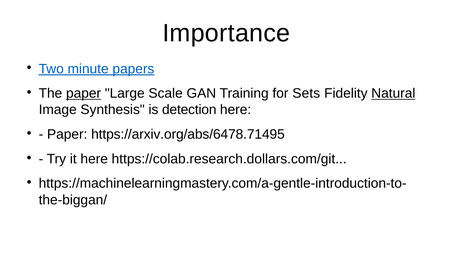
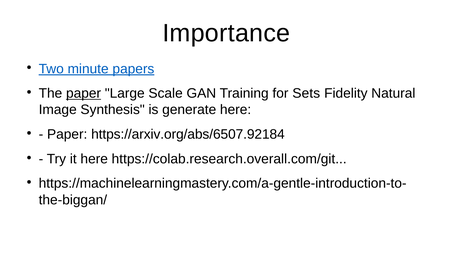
Natural underline: present -> none (393, 93)
detection: detection -> generate (189, 110)
https://arxiv.org/abs/6478.71495: https://arxiv.org/abs/6478.71495 -> https://arxiv.org/abs/6507.92184 (188, 134)
https://colab.research.dollars.com/git: https://colab.research.dollars.com/git -> https://colab.research.overall.com/git (229, 159)
